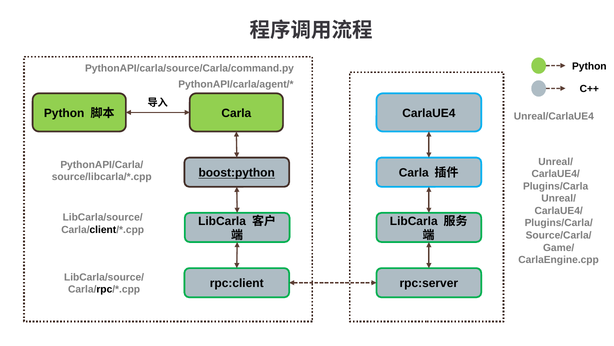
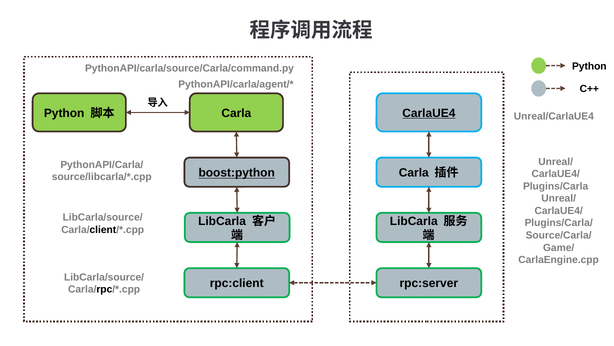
CarlaUE4 underline: none -> present (429, 113)
